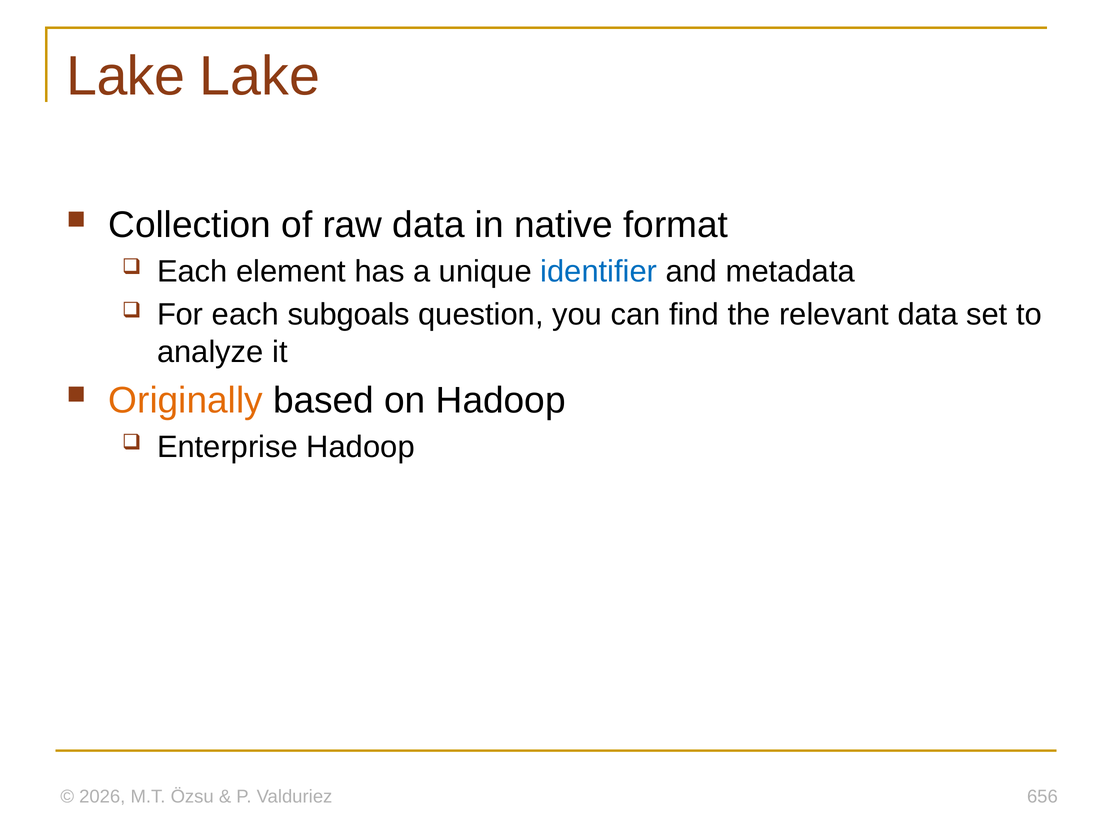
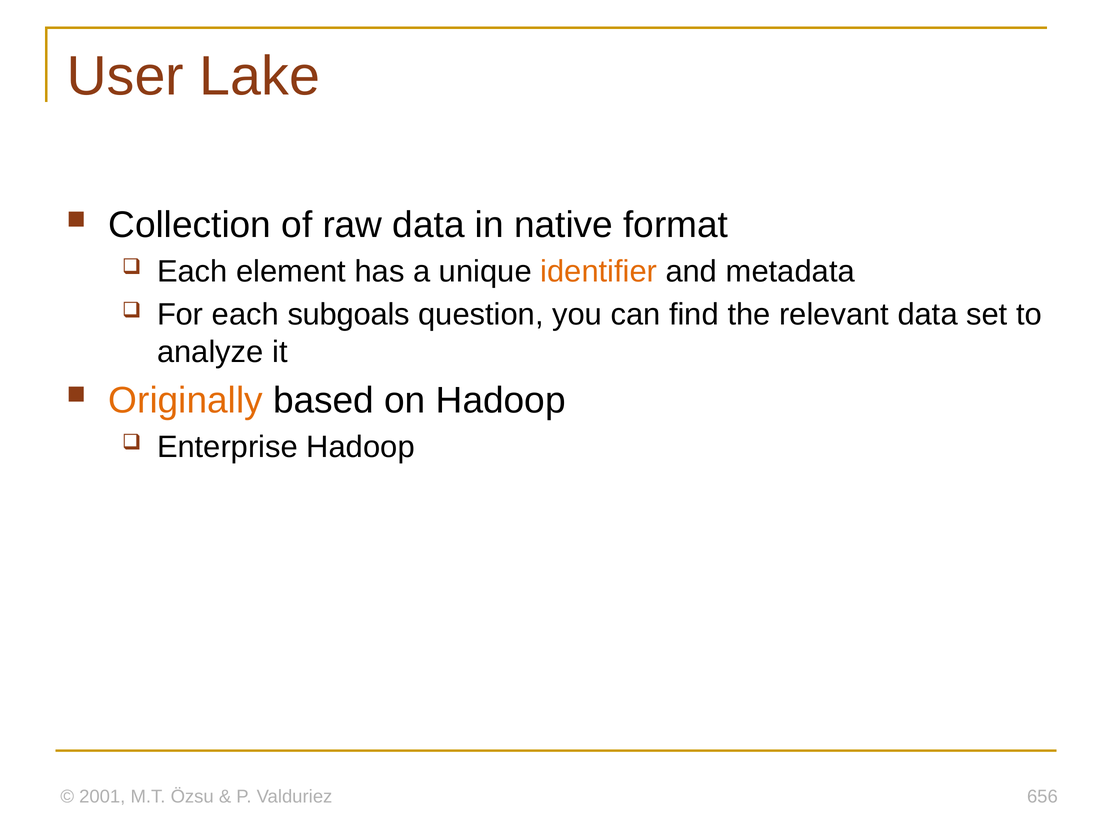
Lake: Lake -> User (125, 77)
identifier colour: blue -> orange (599, 272)
2026: 2026 -> 2001 (102, 796)
